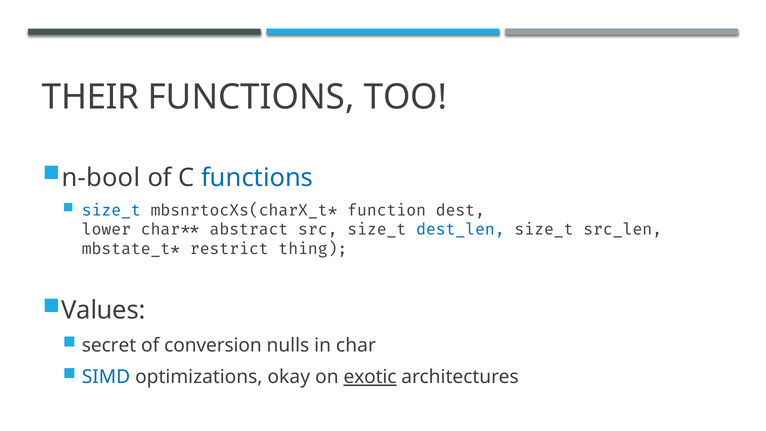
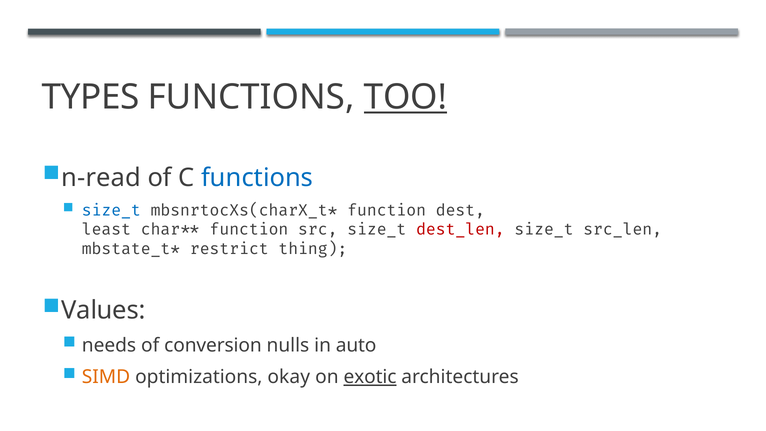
THEIR: THEIR -> TYPES (91, 97)
TOO underline: none -> present (405, 97)
n-bool: n-bool -> n-read (101, 178)
lower: lower -> least (106, 230)
abstract: abstract -> function (249, 230)
dest_len colour: blue -> red (460, 230)
secret: secret -> needs (109, 345)
char: char -> auto (356, 345)
SIMD colour: blue -> orange (106, 377)
